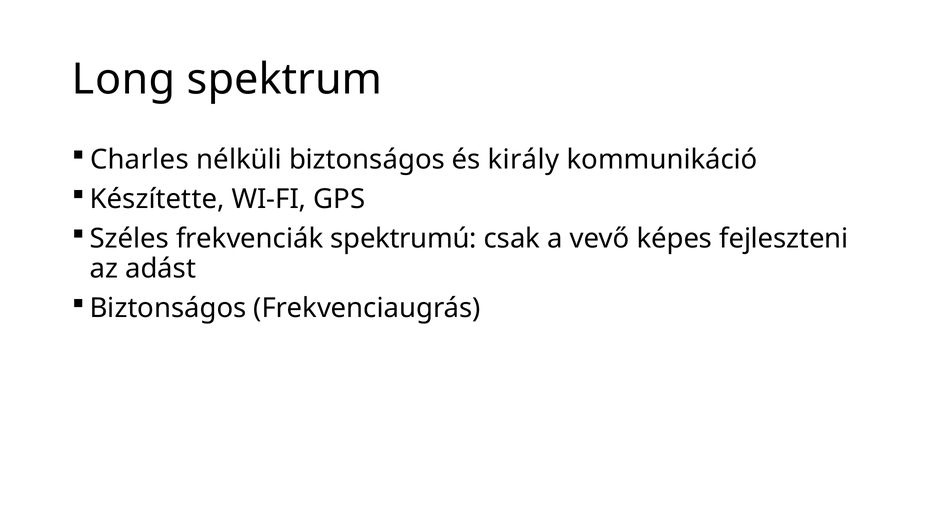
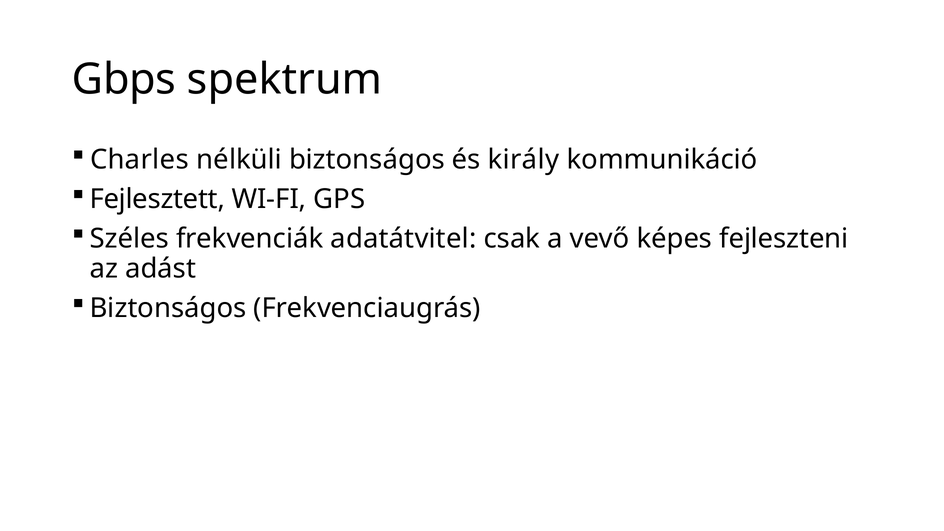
Long: Long -> Gbps (124, 79)
Készítette: Készítette -> Fejlesztett (157, 199)
spektrumú: spektrumú -> adatátvitel (403, 239)
